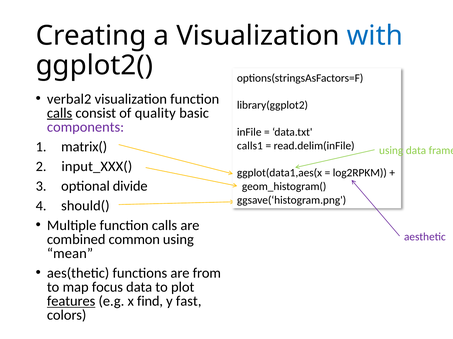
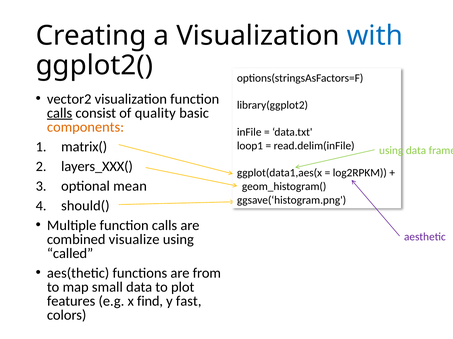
verbal2: verbal2 -> vector2 (69, 99)
components colour: purple -> orange (86, 127)
calls1: calls1 -> loop1 (250, 146)
input_XXX(: input_XXX( -> layers_XXX( (97, 167)
divide: divide -> mean (130, 186)
common: common -> visualize (134, 240)
mean: mean -> called (70, 254)
focus: focus -> small (107, 288)
features underline: present -> none (71, 302)
